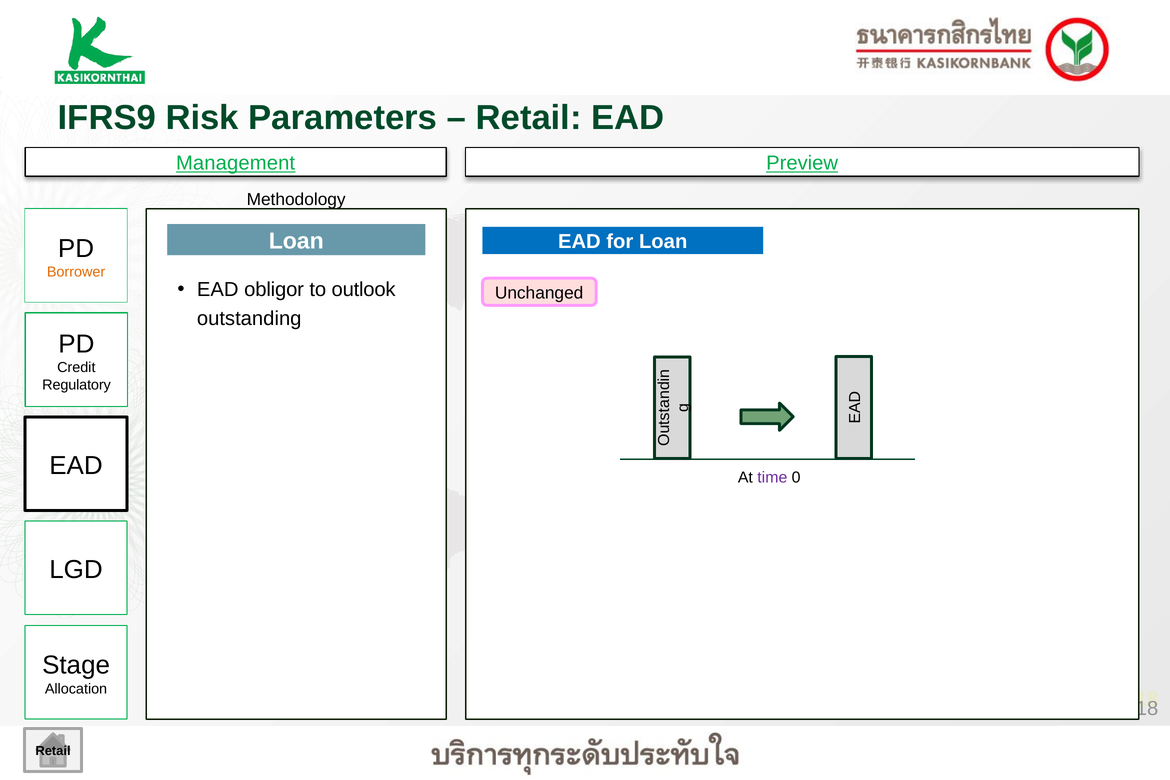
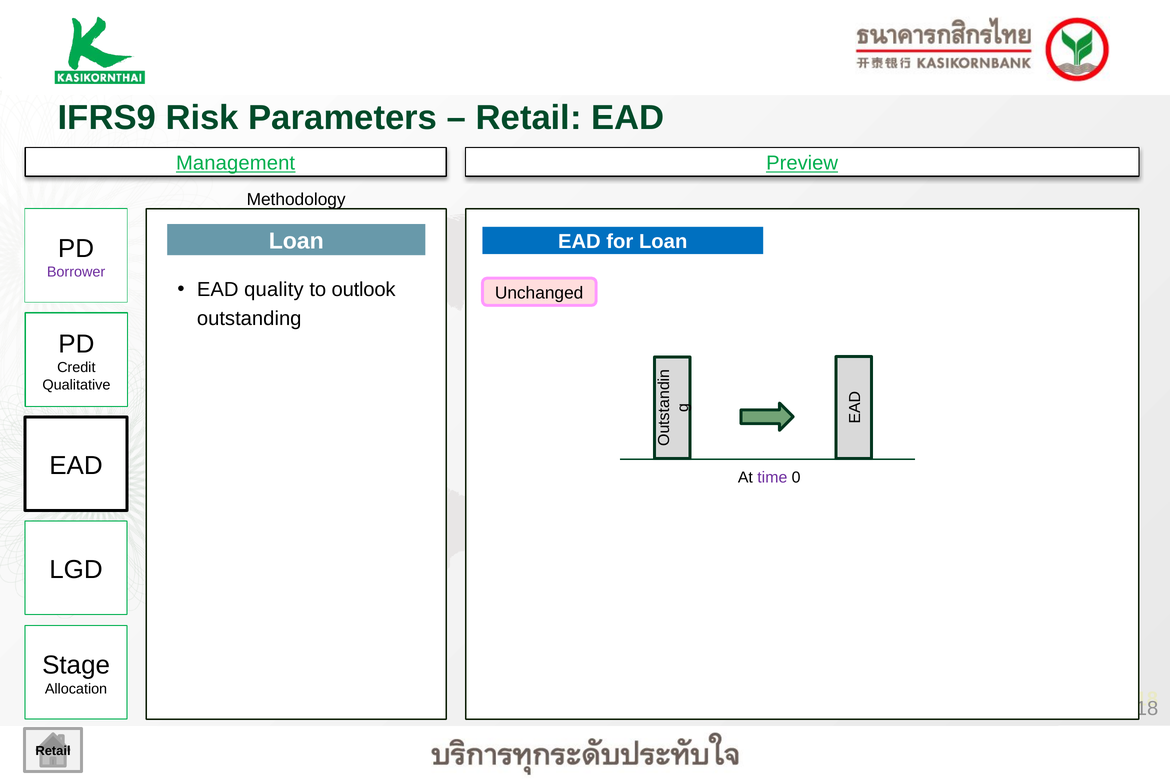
Borrower colour: orange -> purple (76, 272)
obligor: obligor -> quality (274, 289)
Regulatory: Regulatory -> Qualitative (76, 385)
